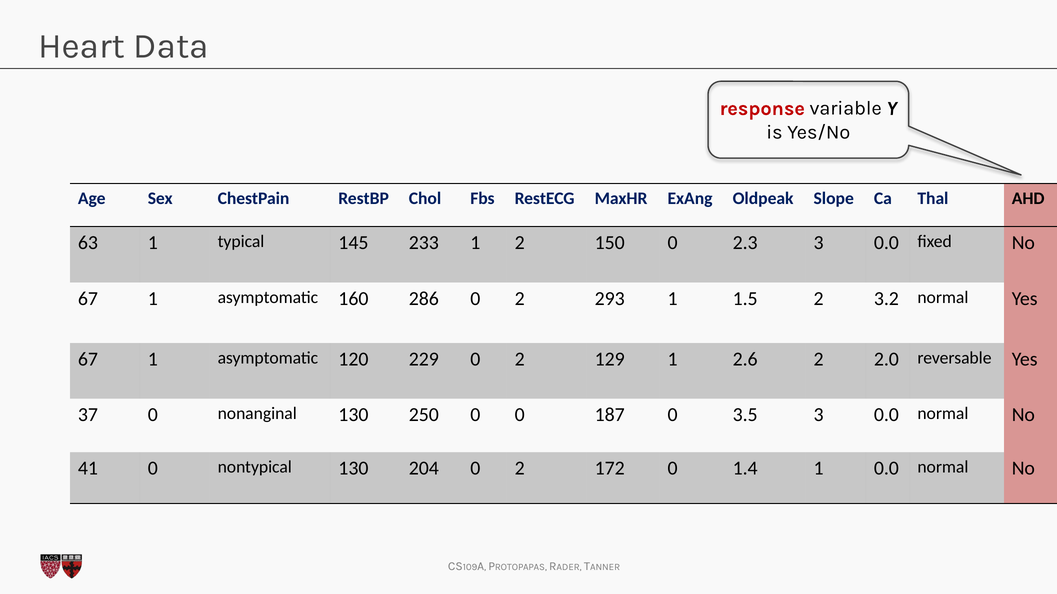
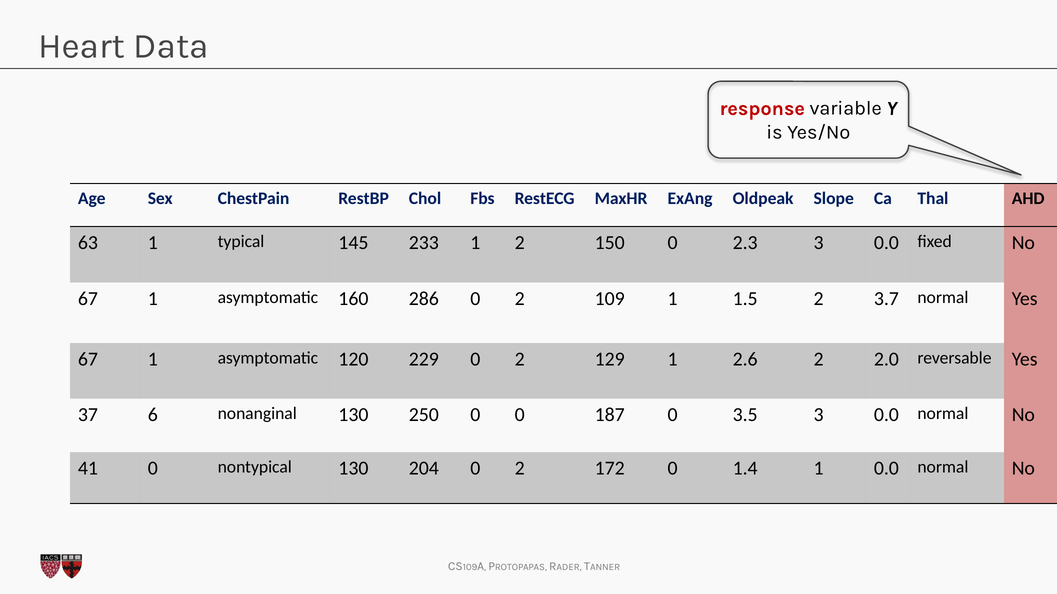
293: 293 -> 109 (610, 299)
3.2: 3.2 -> 3.7 (886, 299)
37 0: 0 -> 6 (153, 415)
